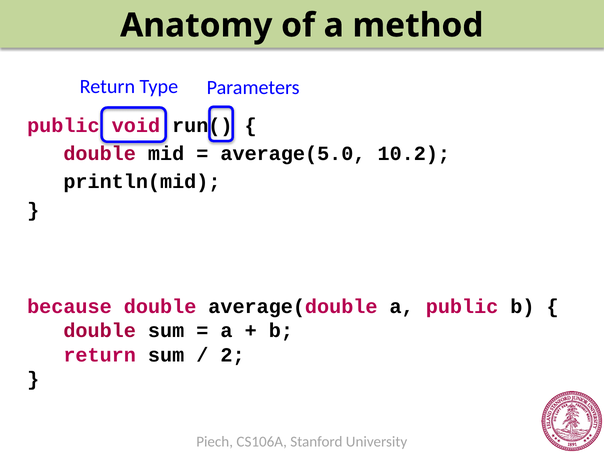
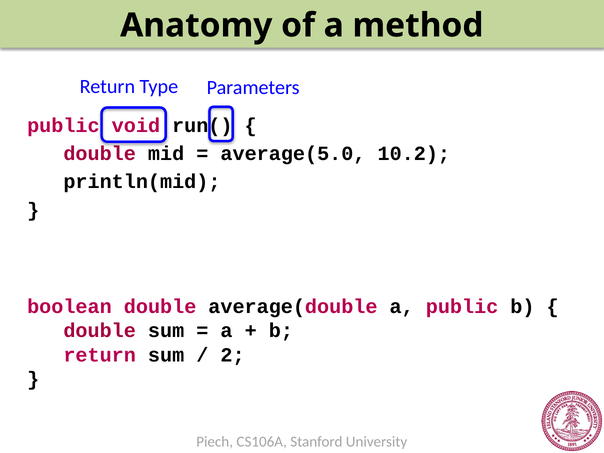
because: because -> boolean (69, 307)
